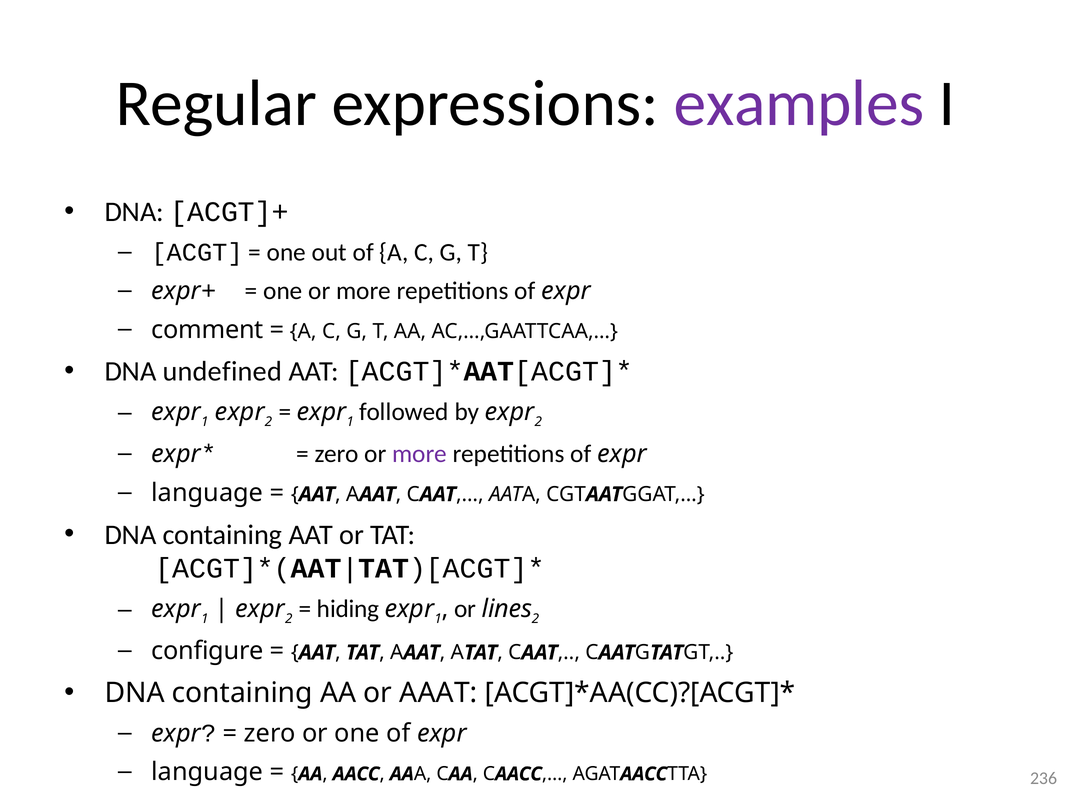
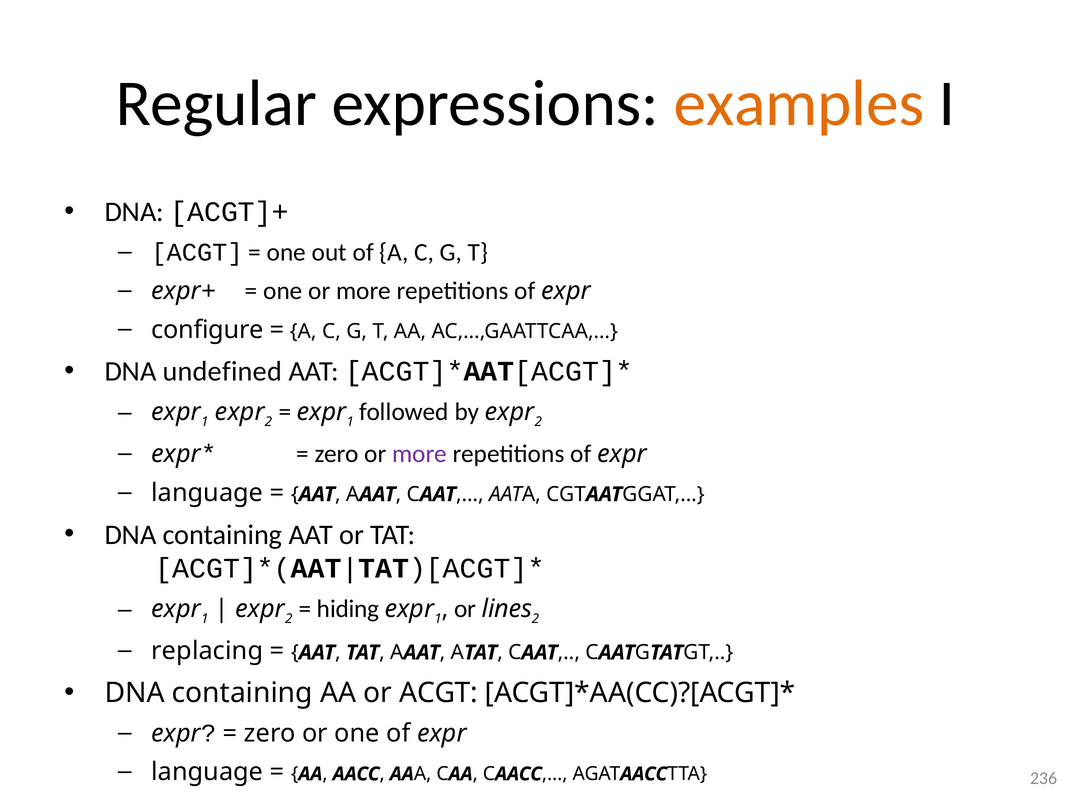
examples colour: purple -> orange (799, 104)
comment: comment -> configure (207, 330)
configure: configure -> replacing (207, 651)
or AAAT: AAAT -> ACGT (439, 693)
